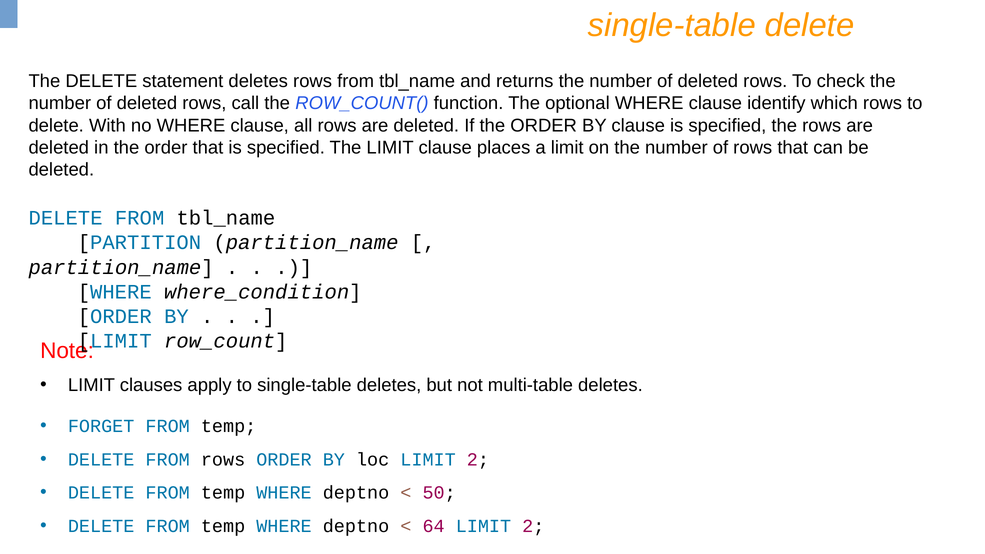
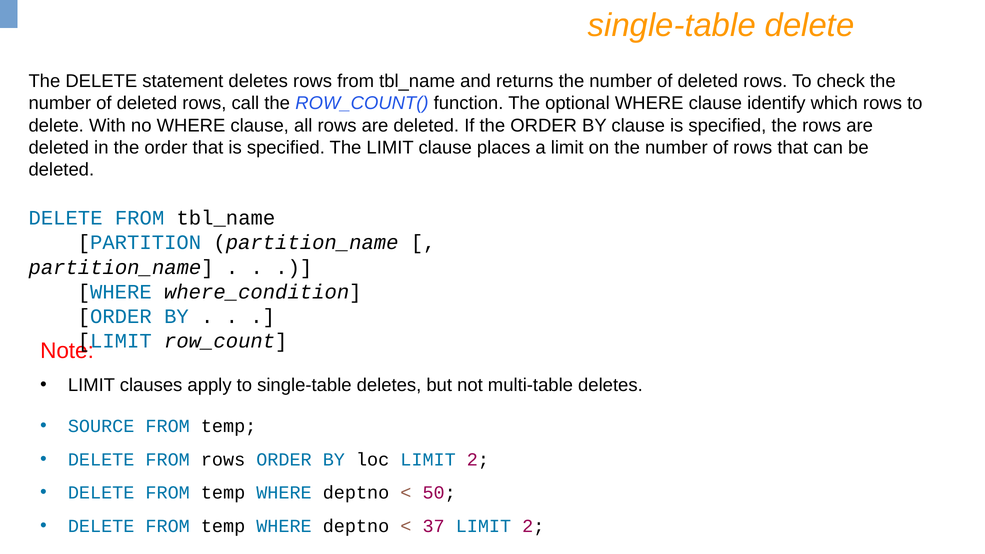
FORGET: FORGET -> SOURCE (101, 426)
64: 64 -> 37 (434, 526)
